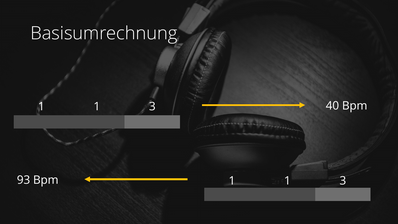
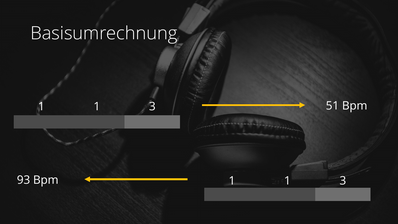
40: 40 -> 51 (332, 106)
